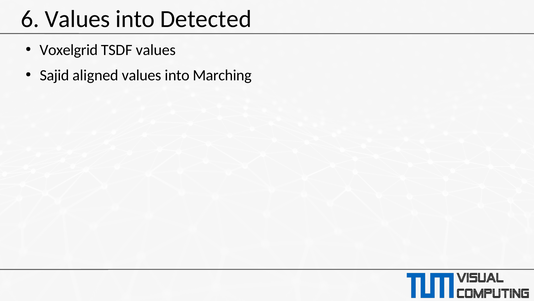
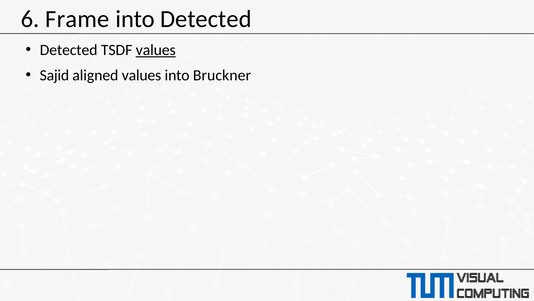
6 Values: Values -> Frame (77, 19)
Voxelgrid: Voxelgrid -> Detected (69, 50)
values underline: none -> present (156, 50)
Marching: Marching -> Bruckner (222, 75)
